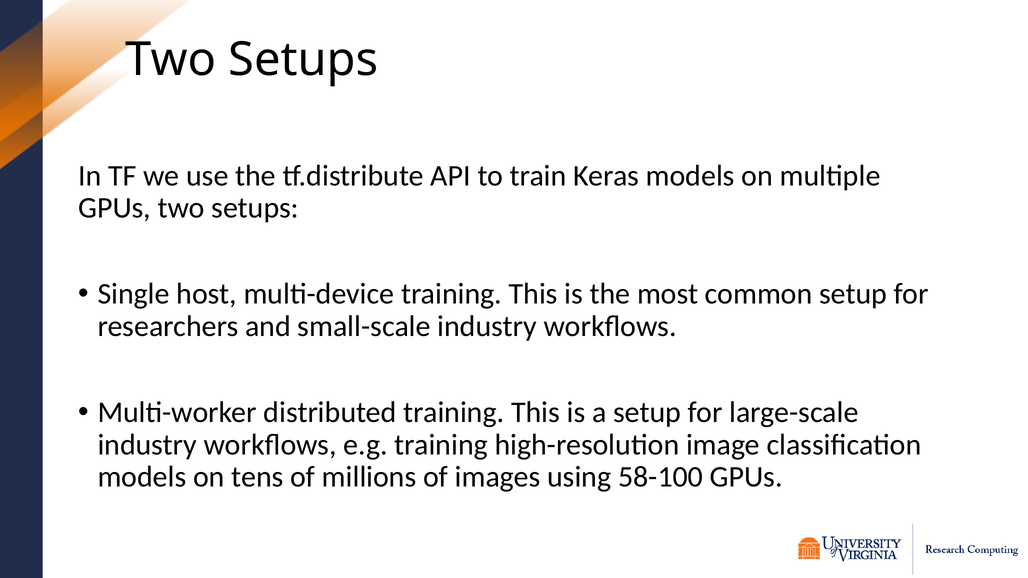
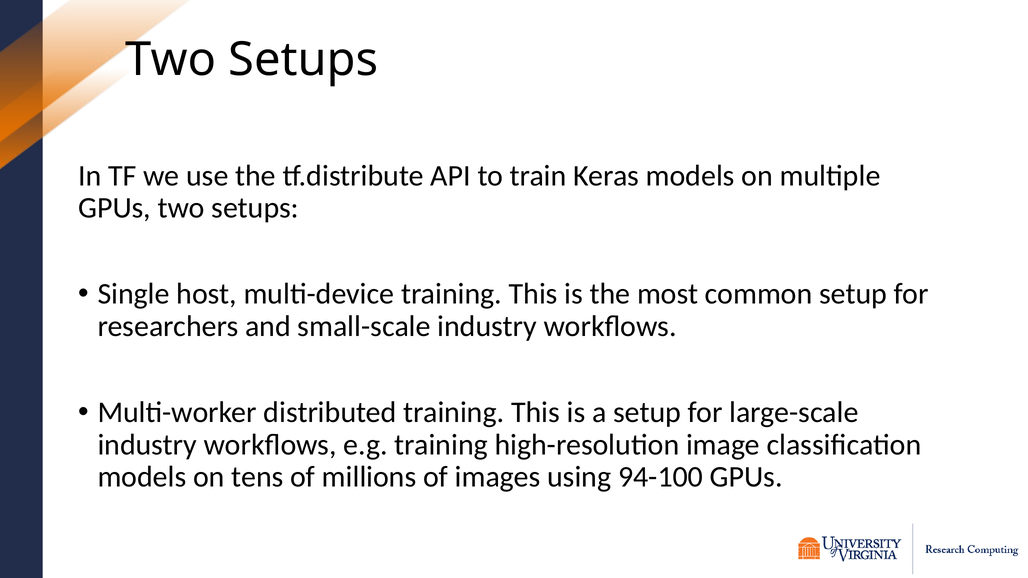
58-100: 58-100 -> 94-100 (661, 477)
